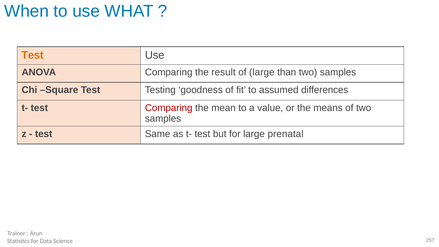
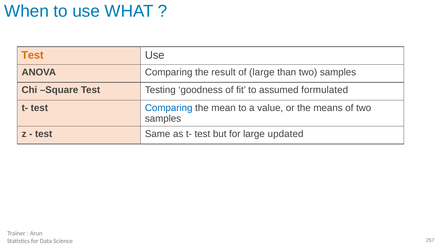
differences: differences -> formulated (325, 90)
Comparing colour: red -> blue (169, 108)
prenatal: prenatal -> updated (286, 134)
